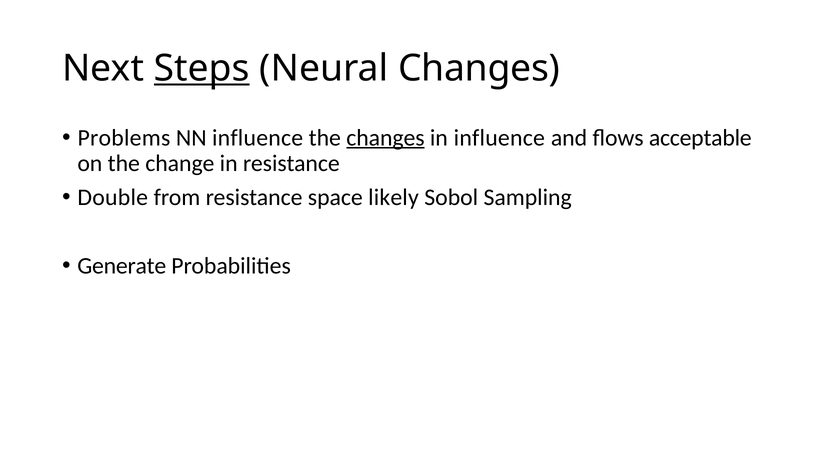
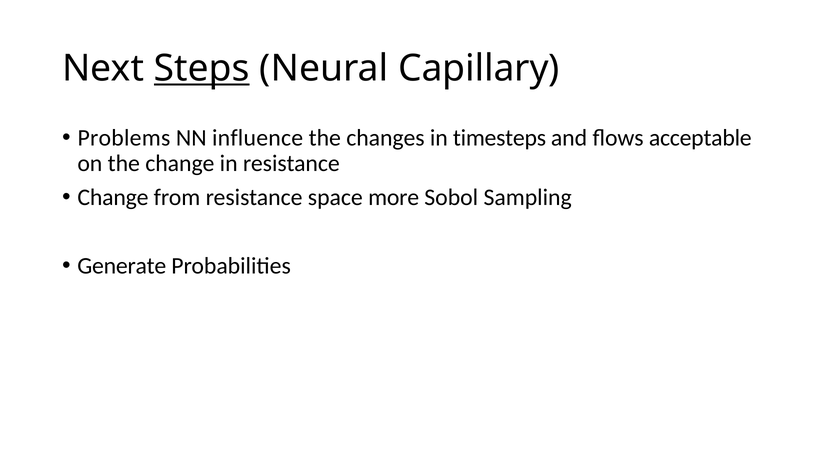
Neural Changes: Changes -> Capillary (479, 68)
changes underline: present -> none (385, 138)
in influence: influence -> timesteps (500, 138)
Double: Double -> Change (113, 198)
likely: likely -> more (394, 198)
